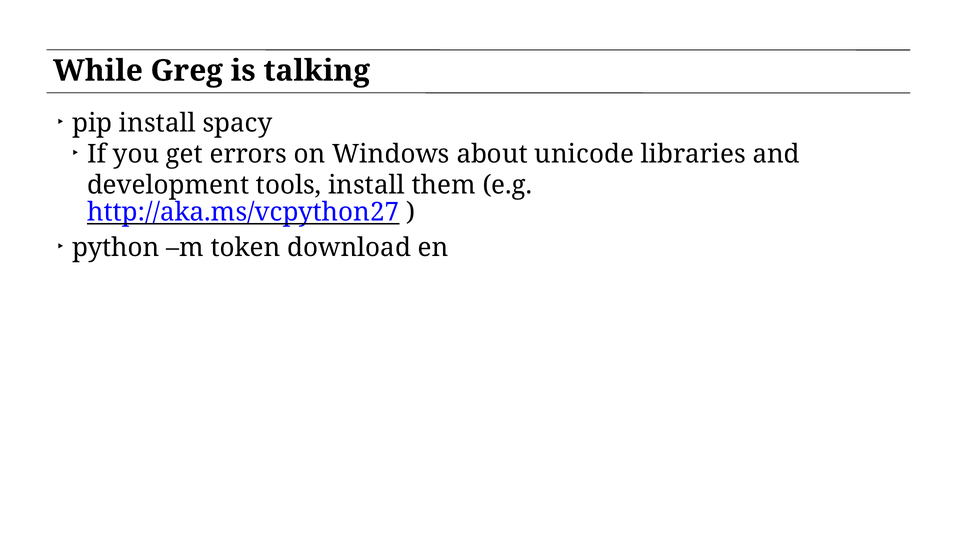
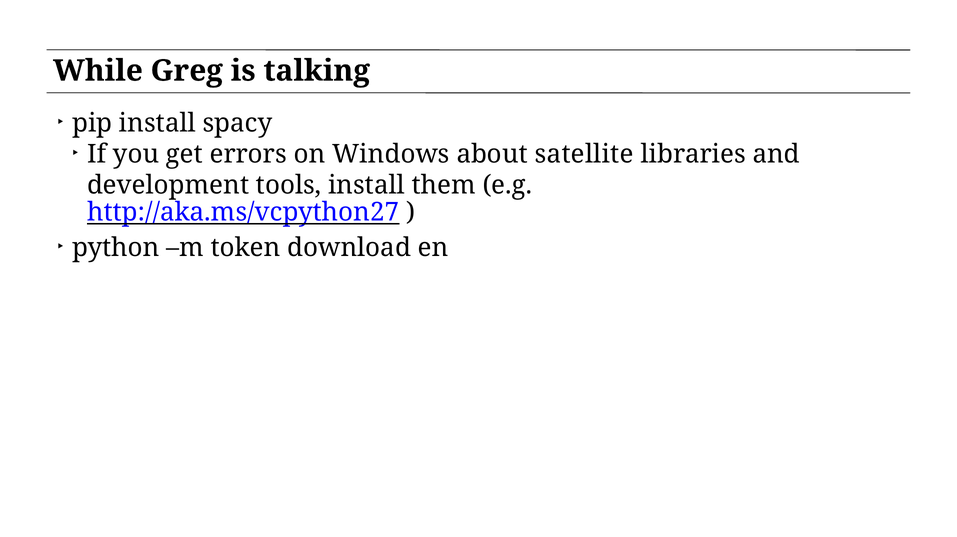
unicode: unicode -> satellite (584, 154)
